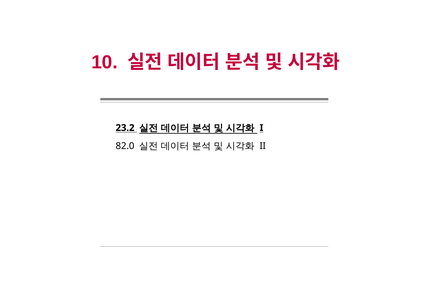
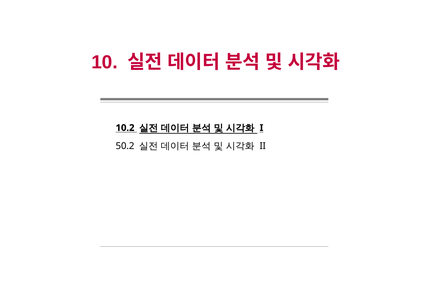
23.2: 23.2 -> 10.2 (125, 128)
82.0: 82.0 -> 50.2 (125, 146)
